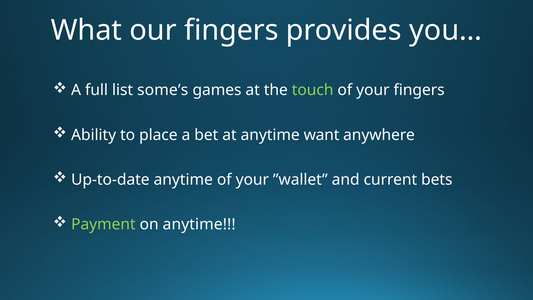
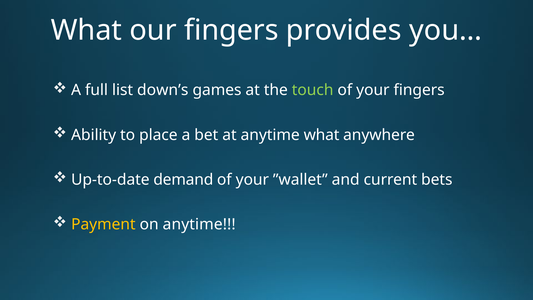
some’s: some’s -> down’s (163, 90)
anytime want: want -> what (322, 135)
Up-to-date anytime: anytime -> demand (183, 180)
Payment colour: light green -> yellow (103, 224)
